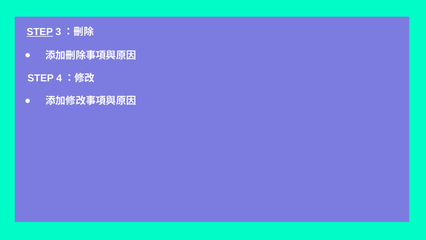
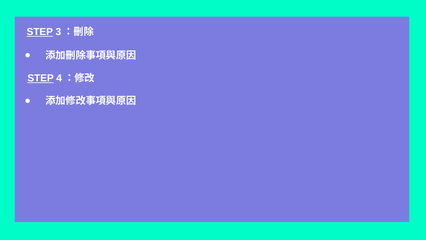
STEP underline: none -> present (41, 78)
